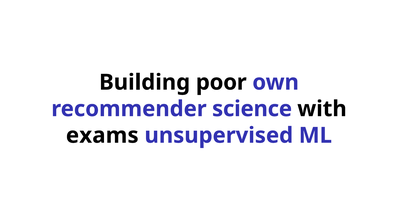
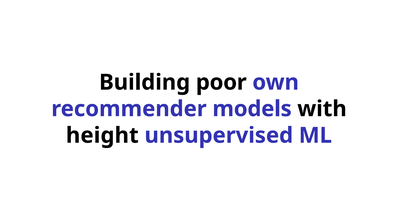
science: science -> models (252, 109)
exams: exams -> height (102, 135)
